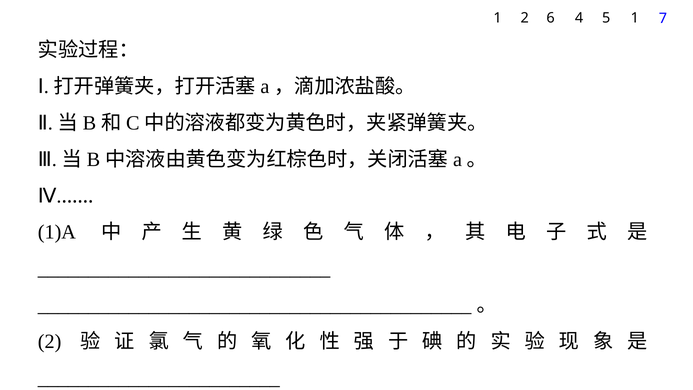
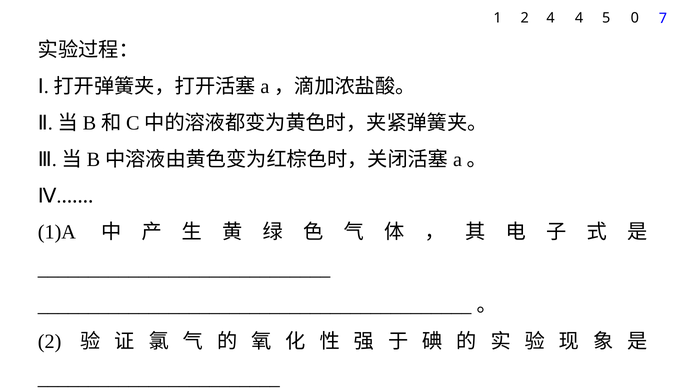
2 6: 6 -> 4 (551, 18)
5 1: 1 -> 0 (635, 18)
